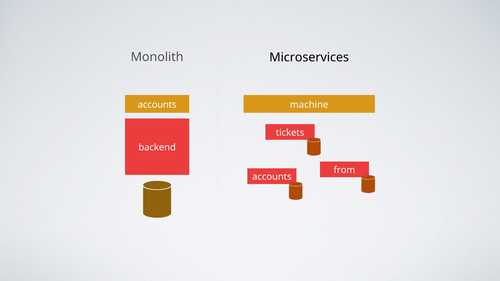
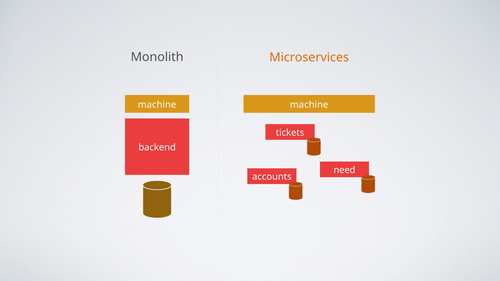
Microservices colour: black -> orange (309, 58)
accounts: accounts -> machine (157, 105)
from: from -> need (344, 170)
